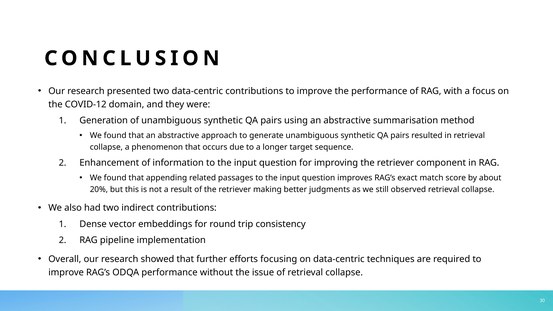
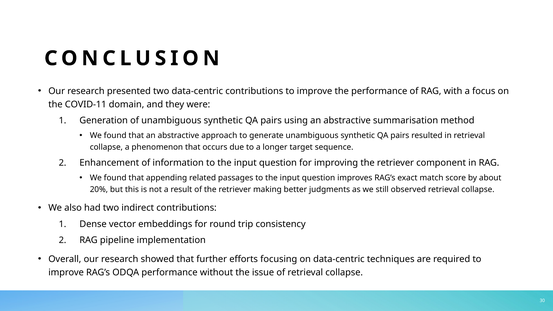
COVID-12: COVID-12 -> COVID-11 (86, 104)
